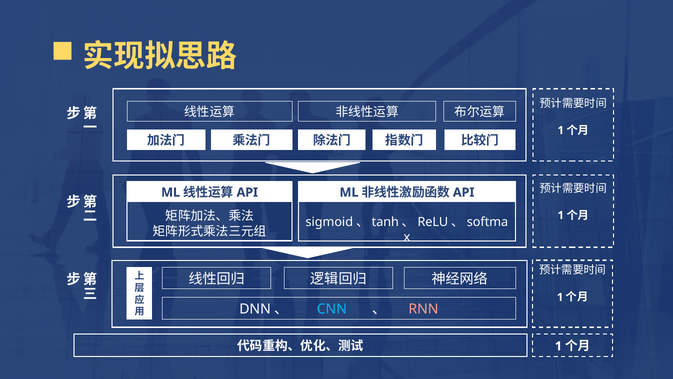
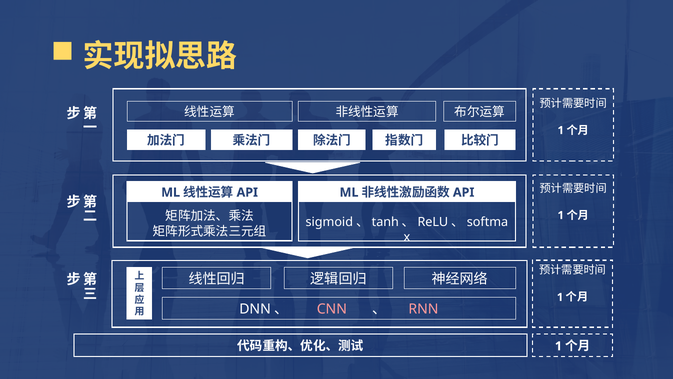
CNN colour: light blue -> pink (332, 309)
